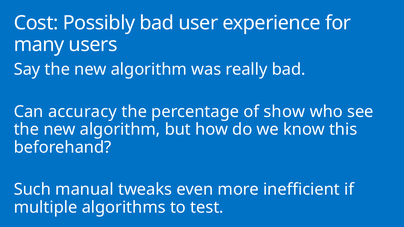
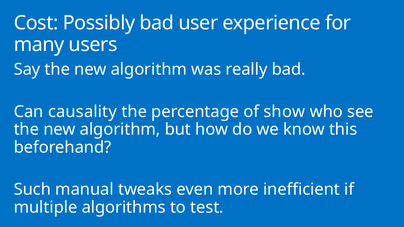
accuracy: accuracy -> causality (82, 112)
